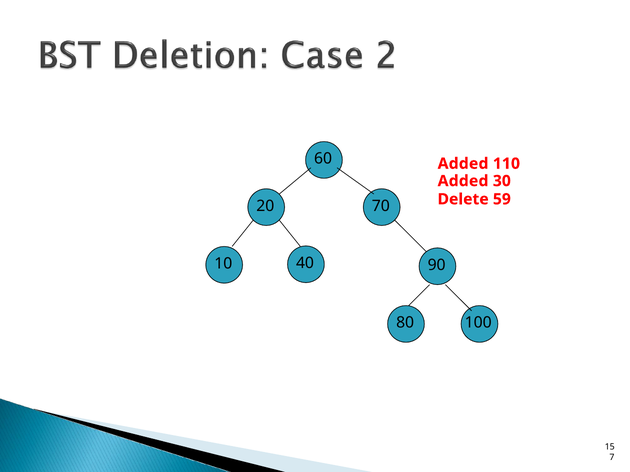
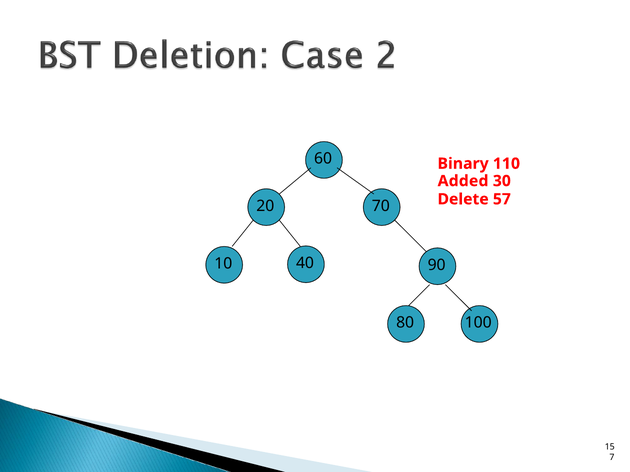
Added: Added -> Binary (463, 164)
59: 59 -> 57 (502, 199)
